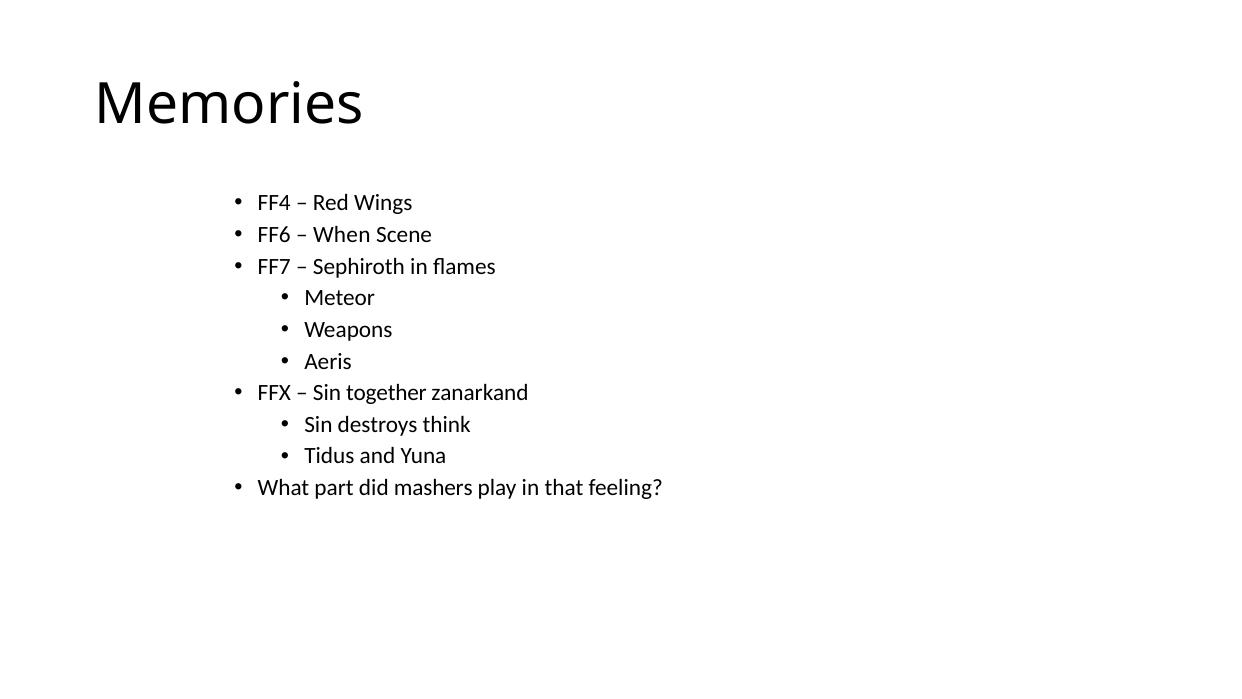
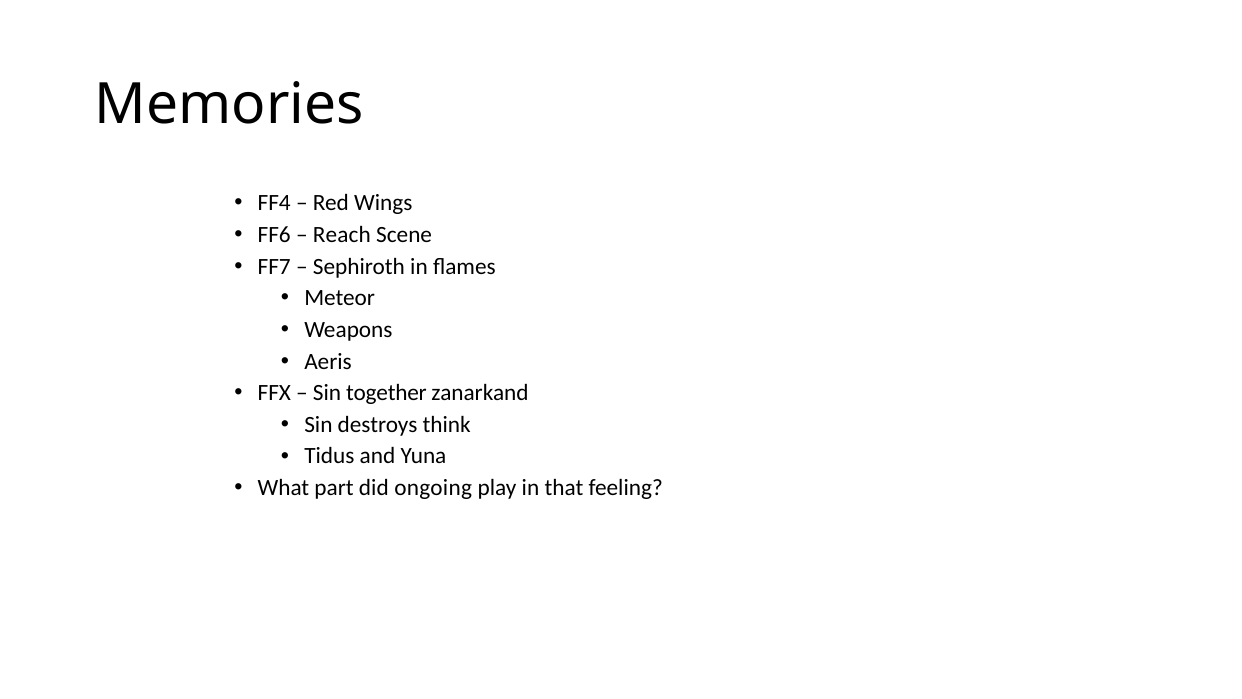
When: When -> Reach (342, 235)
mashers: mashers -> ongoing (433, 488)
